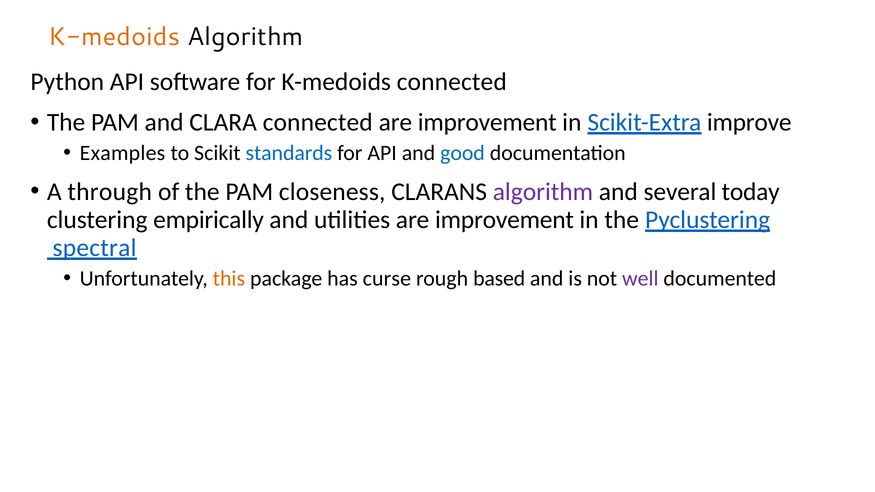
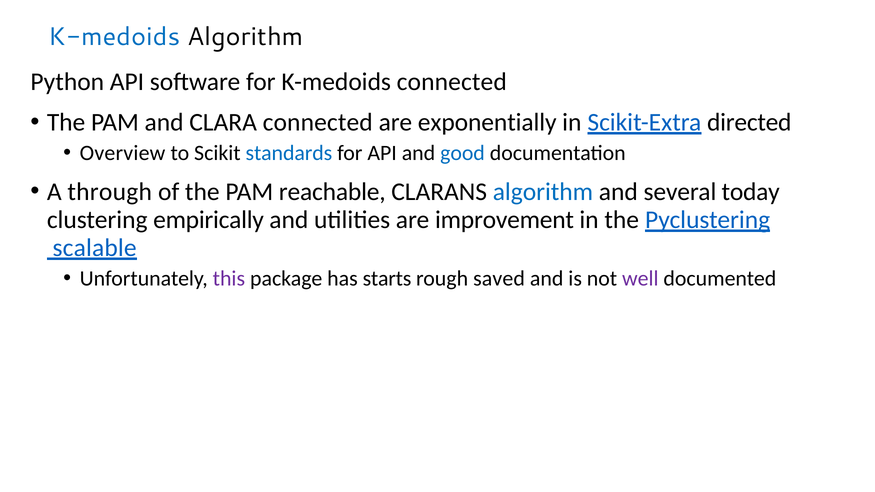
K-medoids colour: orange -> blue (114, 37)
improvement: improvement -> exponentially (487, 122)
improve: improve -> directed (749, 122)
Examples: Examples -> Overview (123, 153)
closeness: closeness -> reachable (332, 192)
algorithm colour: purple -> blue (543, 192)
spectral: spectral -> scalable (95, 248)
this colour: orange -> purple (229, 279)
curse: curse -> starts (387, 279)
based: based -> saved (499, 279)
